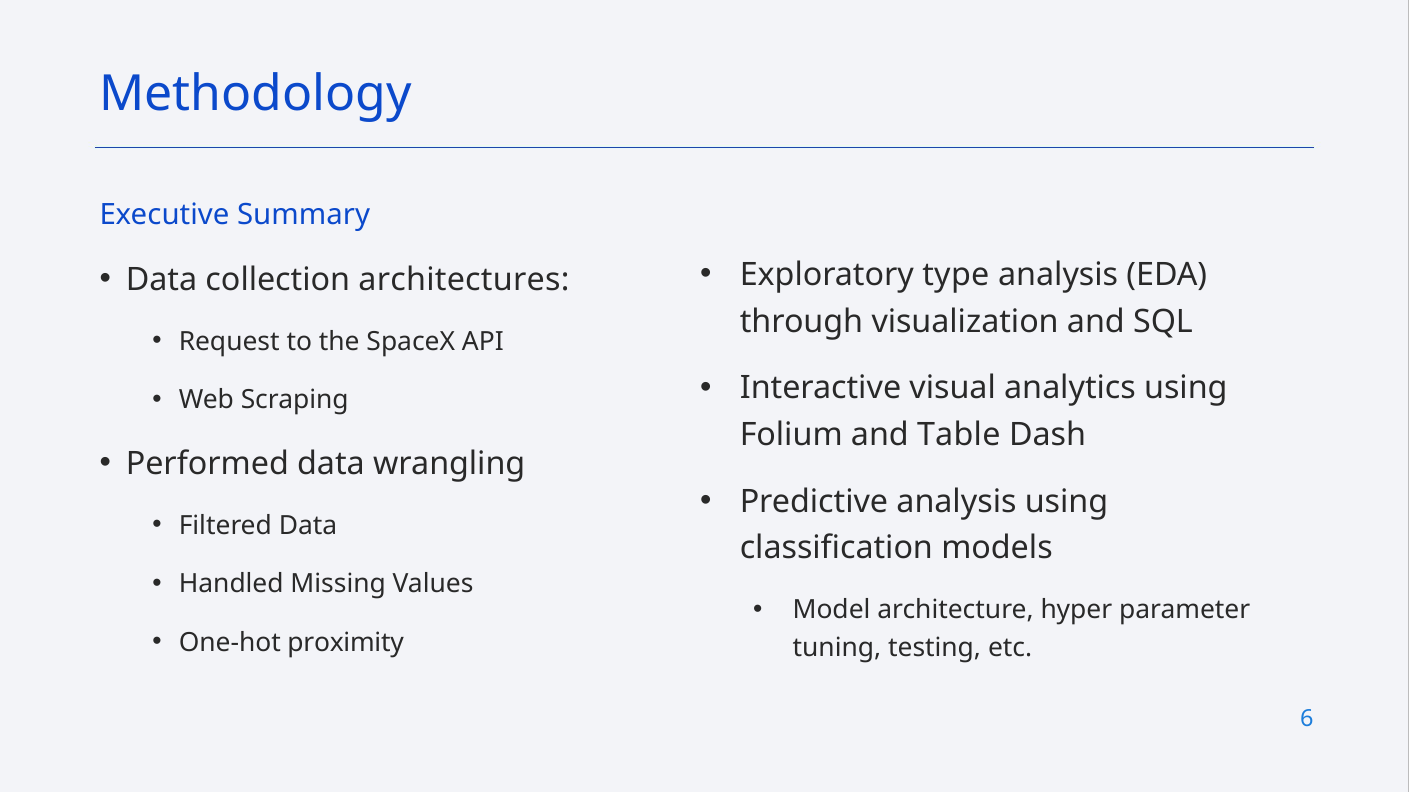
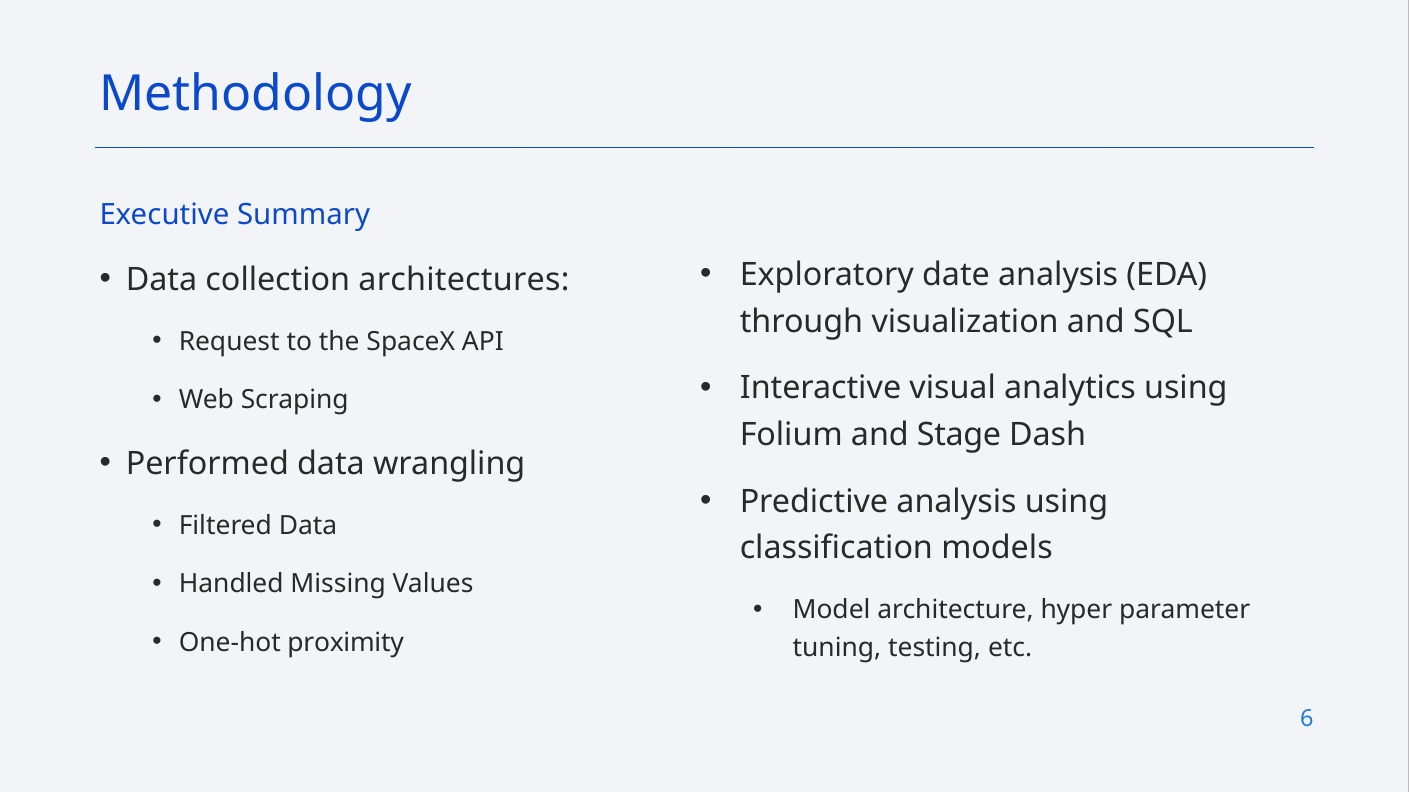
type: type -> date (956, 275)
Table: Table -> Stage (959, 435)
